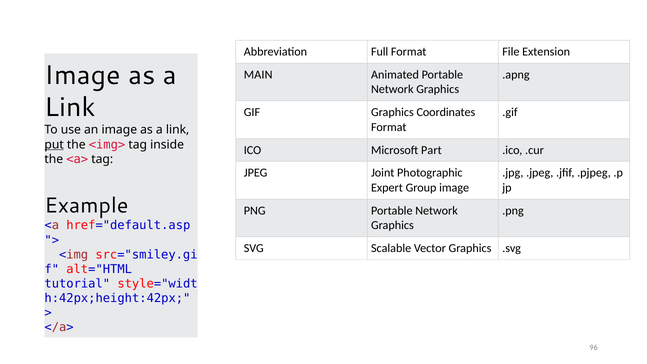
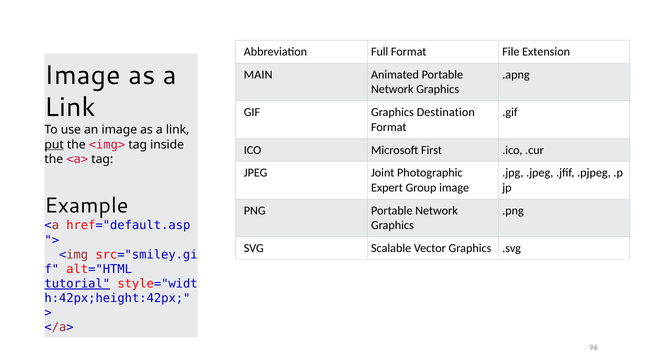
Coordinates: Coordinates -> Destination (446, 112)
Part: Part -> First (432, 150)
tutorial underline: none -> present (77, 284)
